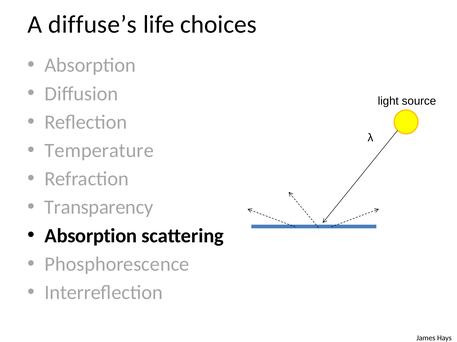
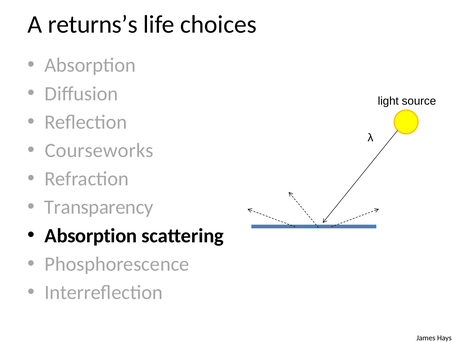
diffuse’s: diffuse’s -> returns’s (93, 25)
Temperature: Temperature -> Courseworks (99, 151)
